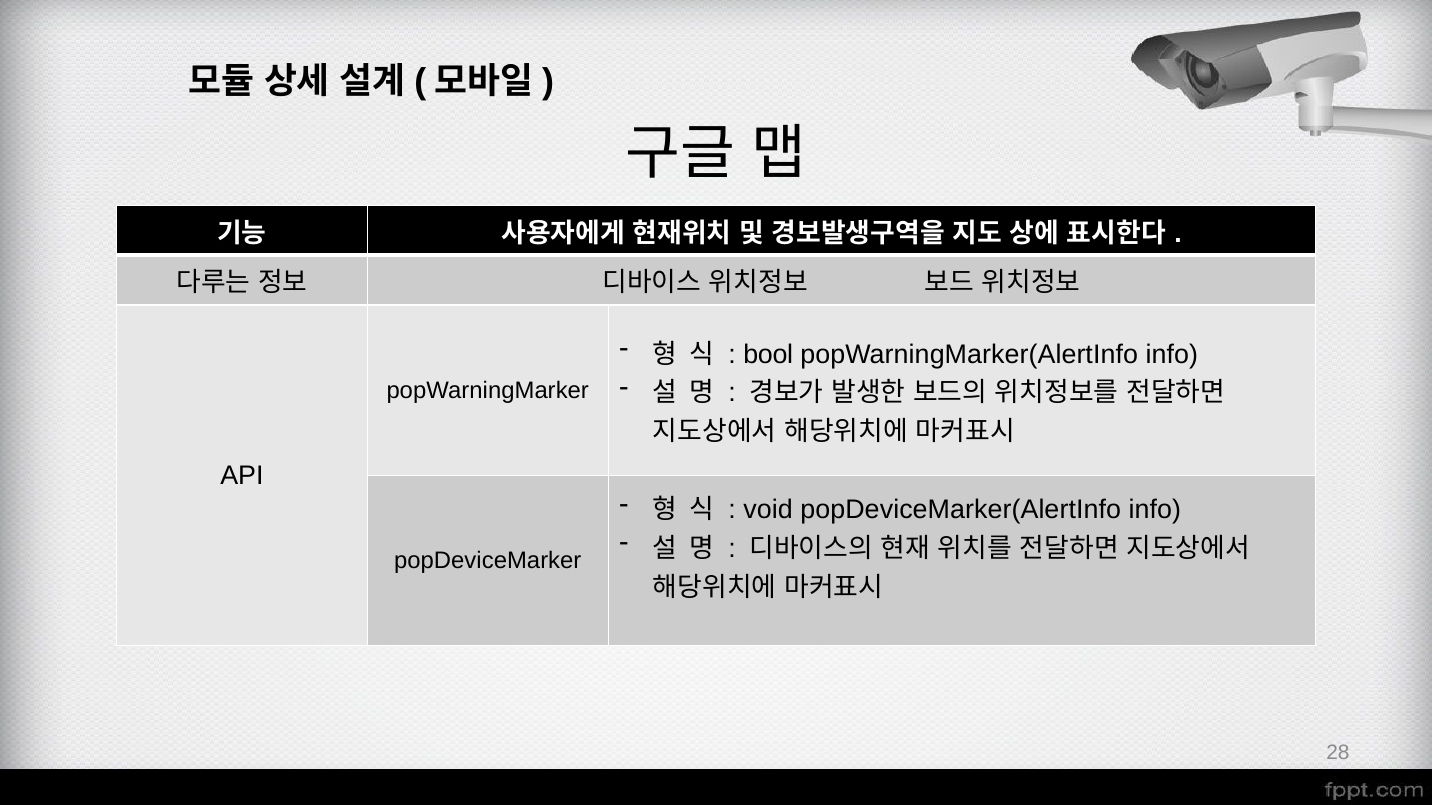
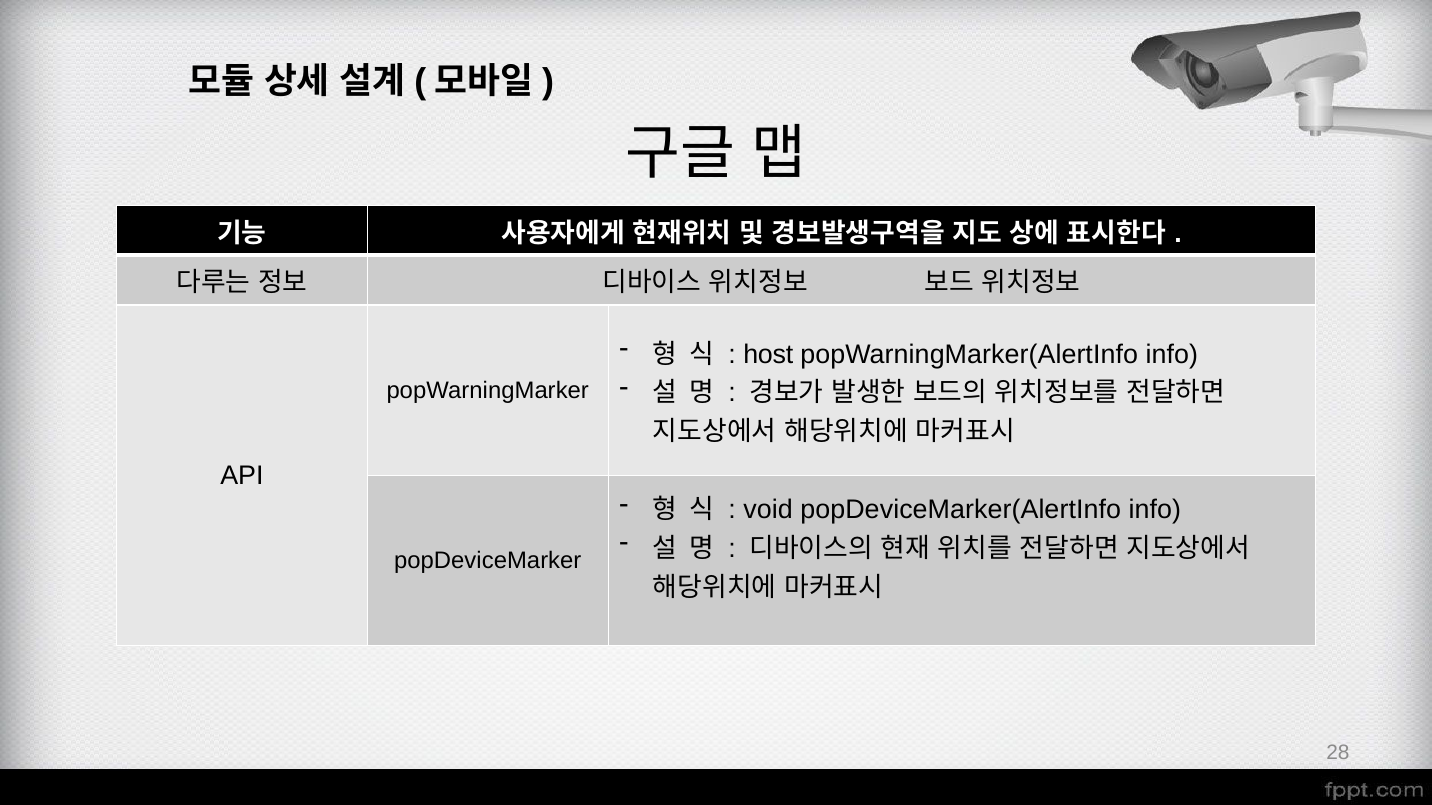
bool: bool -> host (768, 354)
